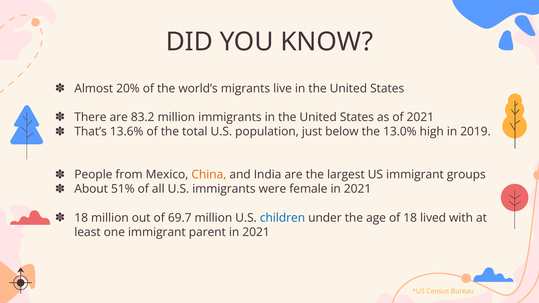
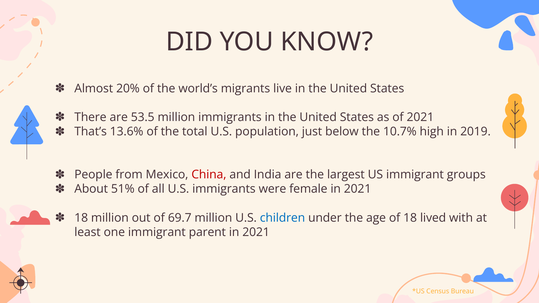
83.2: 83.2 -> 53.5 (143, 117)
13.0%: 13.0% -> 10.7% (400, 132)
China colour: orange -> red (209, 175)
